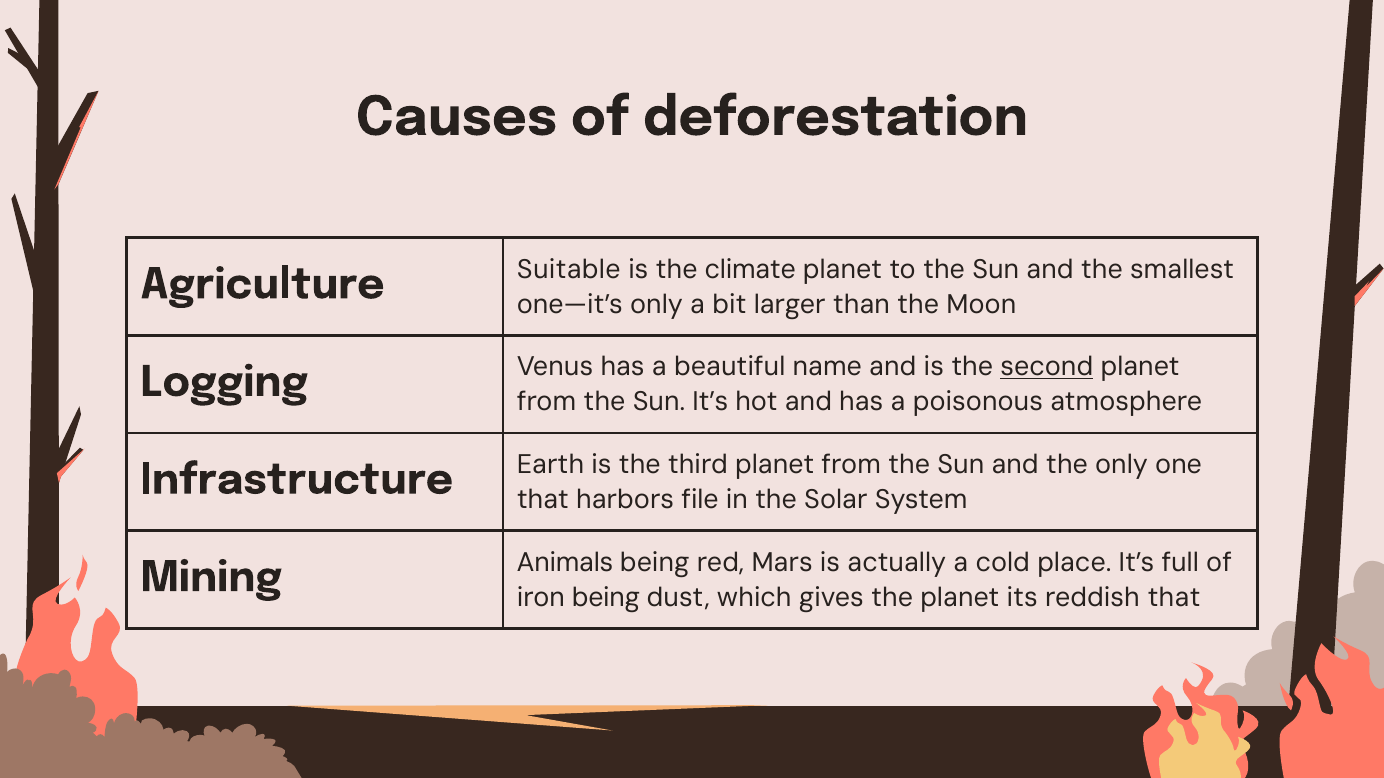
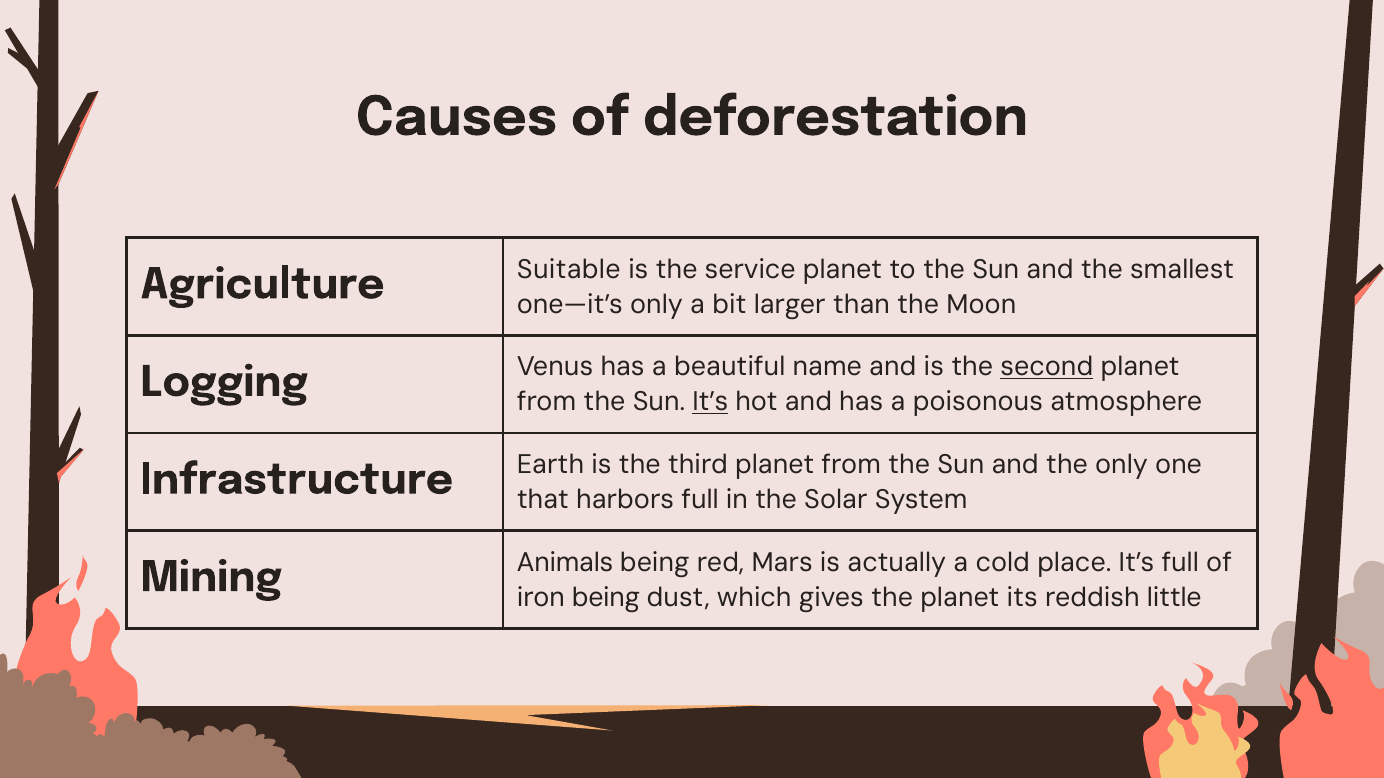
climate: climate -> service (750, 270)
It’s underline: none -> present (710, 402)
harbors file: file -> full (700, 500)
reddish that: that -> little (1174, 598)
